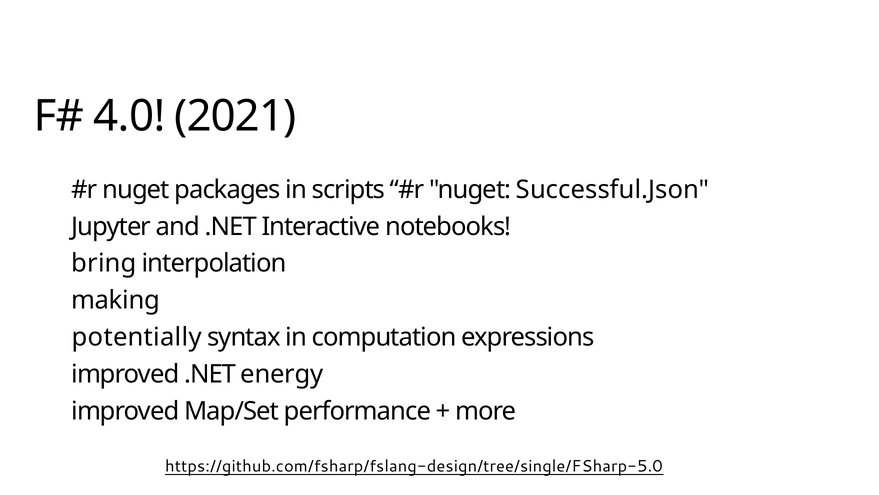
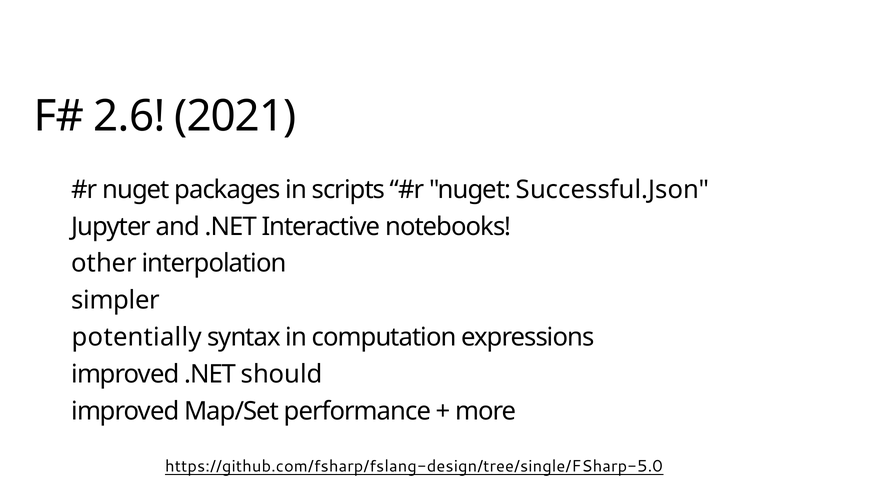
4.0: 4.0 -> 2.6 (129, 116)
bring: bring -> other (104, 263)
making: making -> simpler (116, 300)
energy: energy -> should (282, 374)
